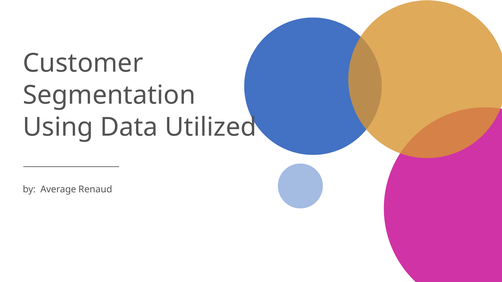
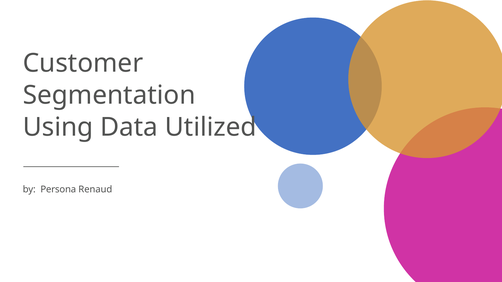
Average: Average -> Persona (58, 189)
